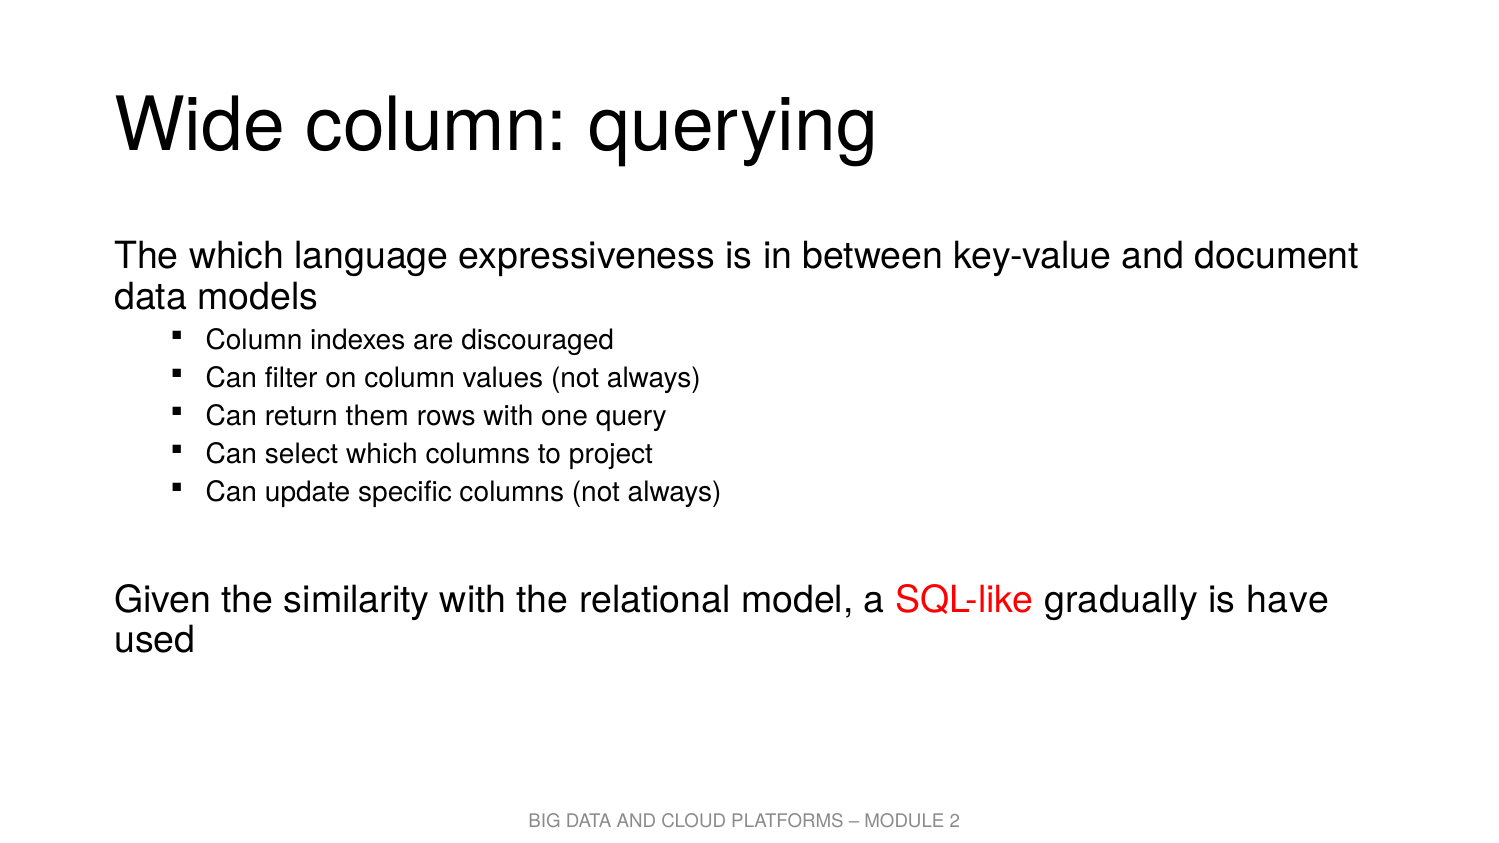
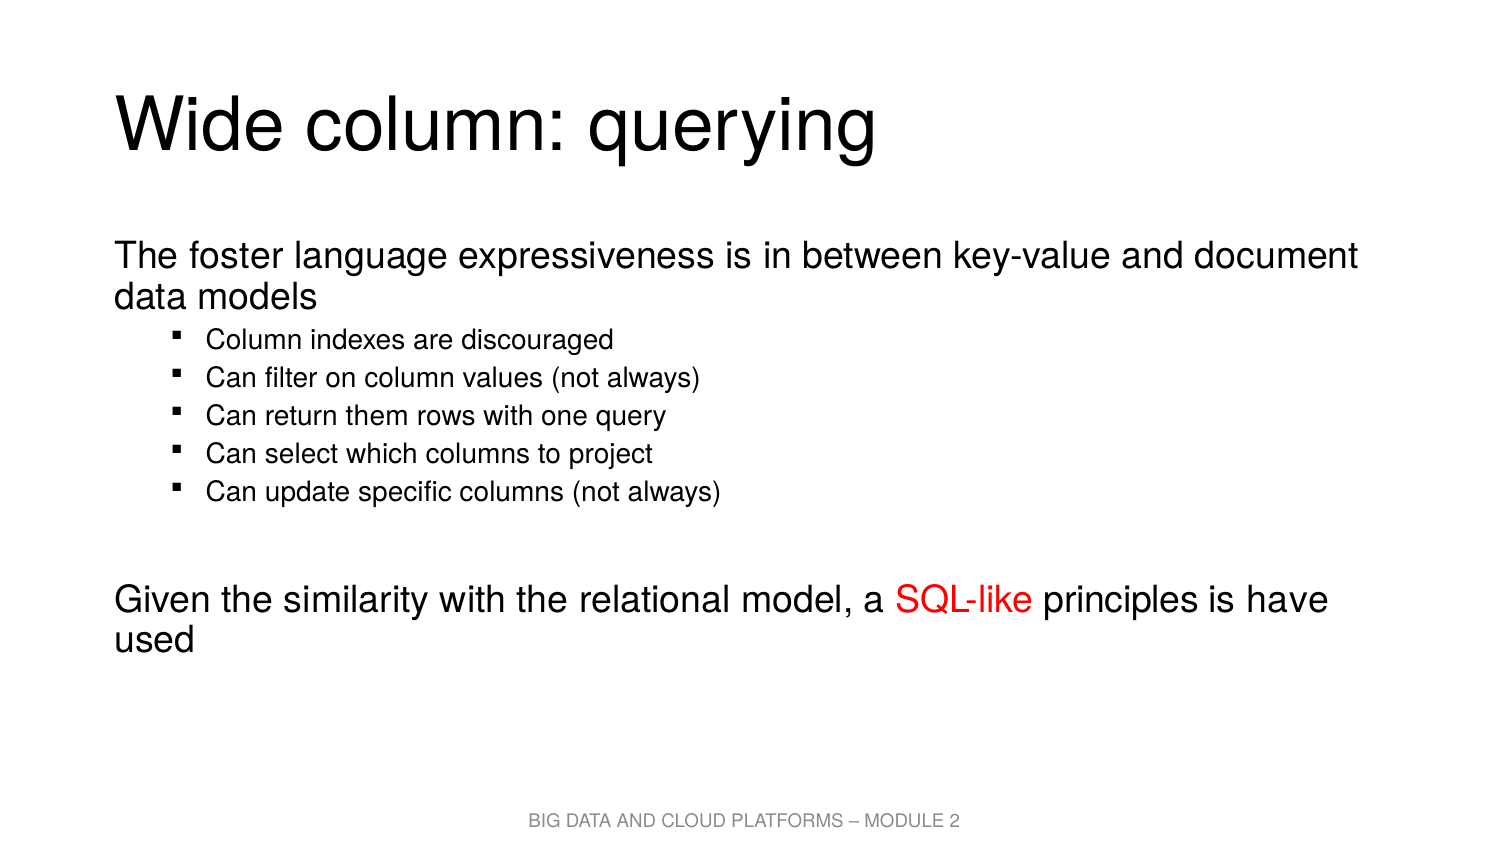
The which: which -> foster (236, 256)
gradually: gradually -> principles (1121, 600)
